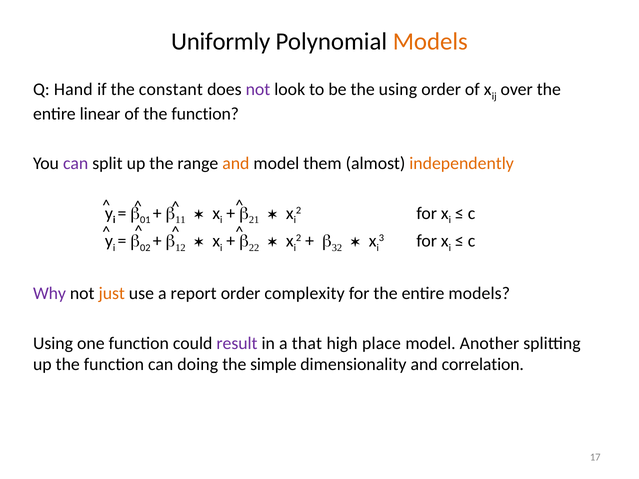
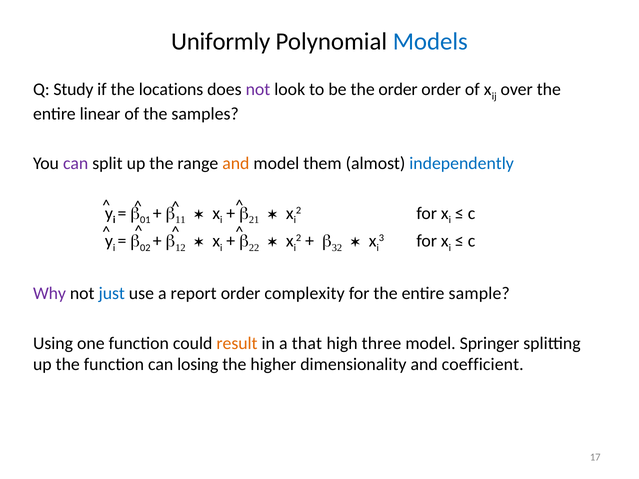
Models colour: orange -> blue (430, 42)
Hand: Hand -> Study (73, 90)
constant: constant -> locations (171, 90)
the using: using -> order (398, 90)
of the function: function -> samples (205, 114)
independently colour: orange -> blue (462, 164)
just colour: orange -> blue (112, 294)
entire models: models -> sample (479, 294)
result colour: purple -> orange (237, 343)
place: place -> three (381, 343)
Another: Another -> Springer (490, 343)
doing: doing -> losing (198, 365)
simple: simple -> higher (273, 365)
correlation: correlation -> coefficient (483, 365)
